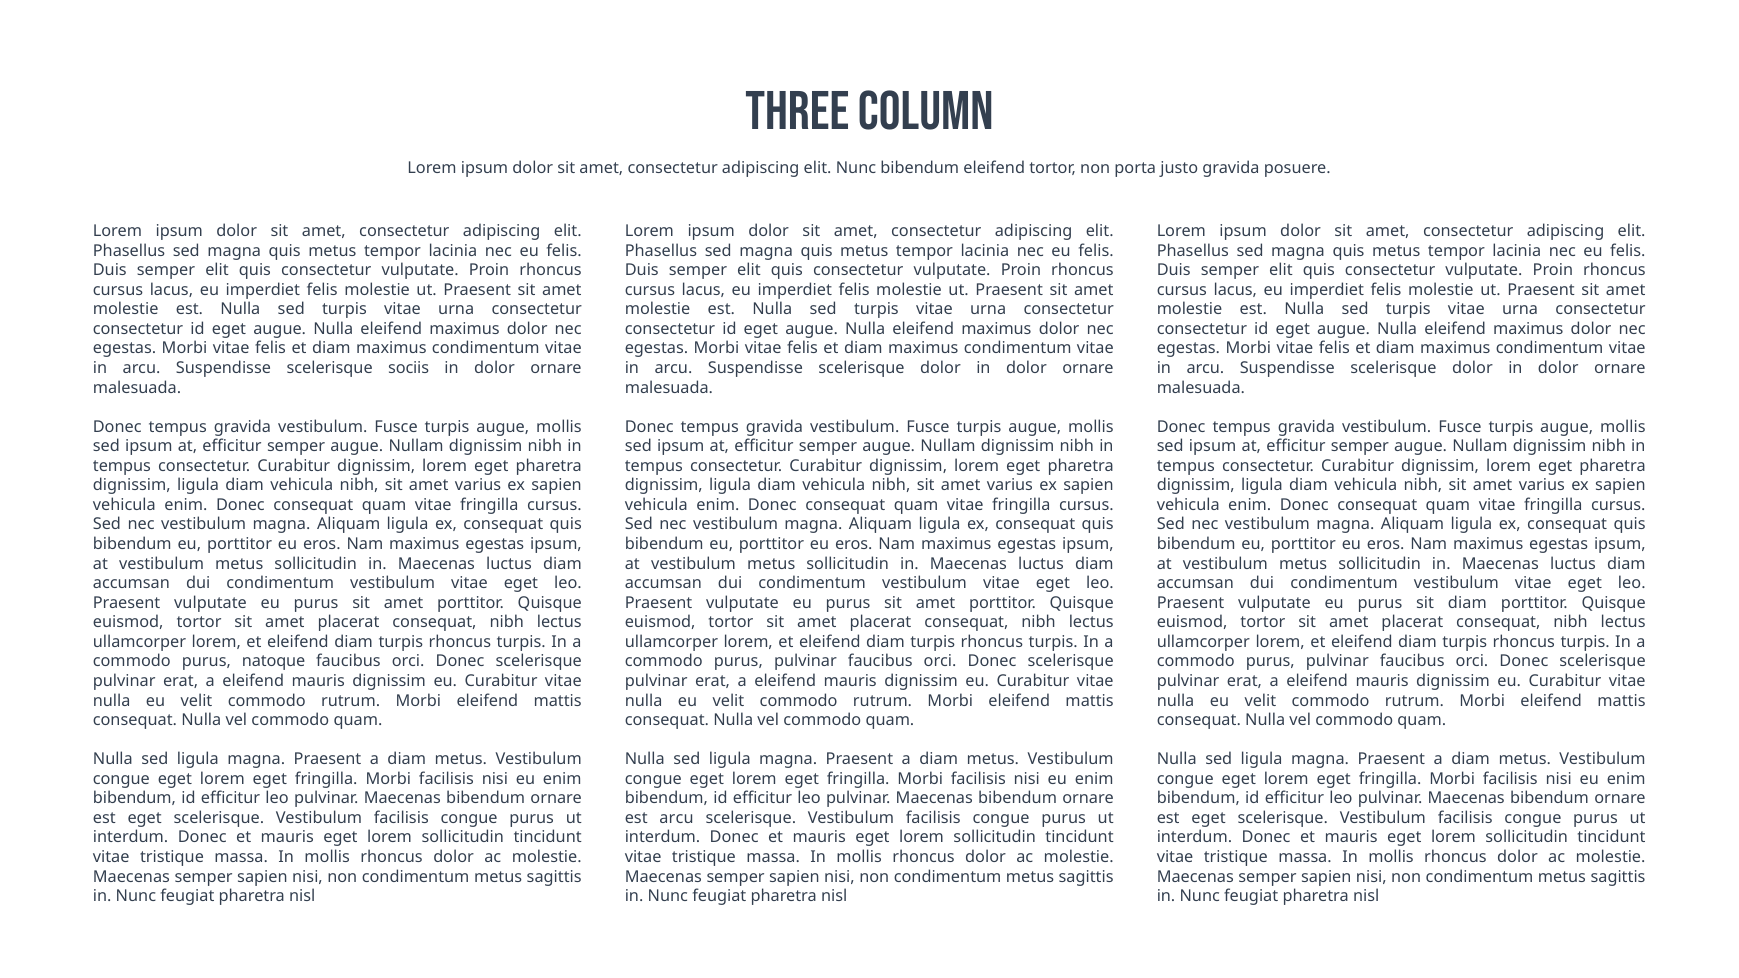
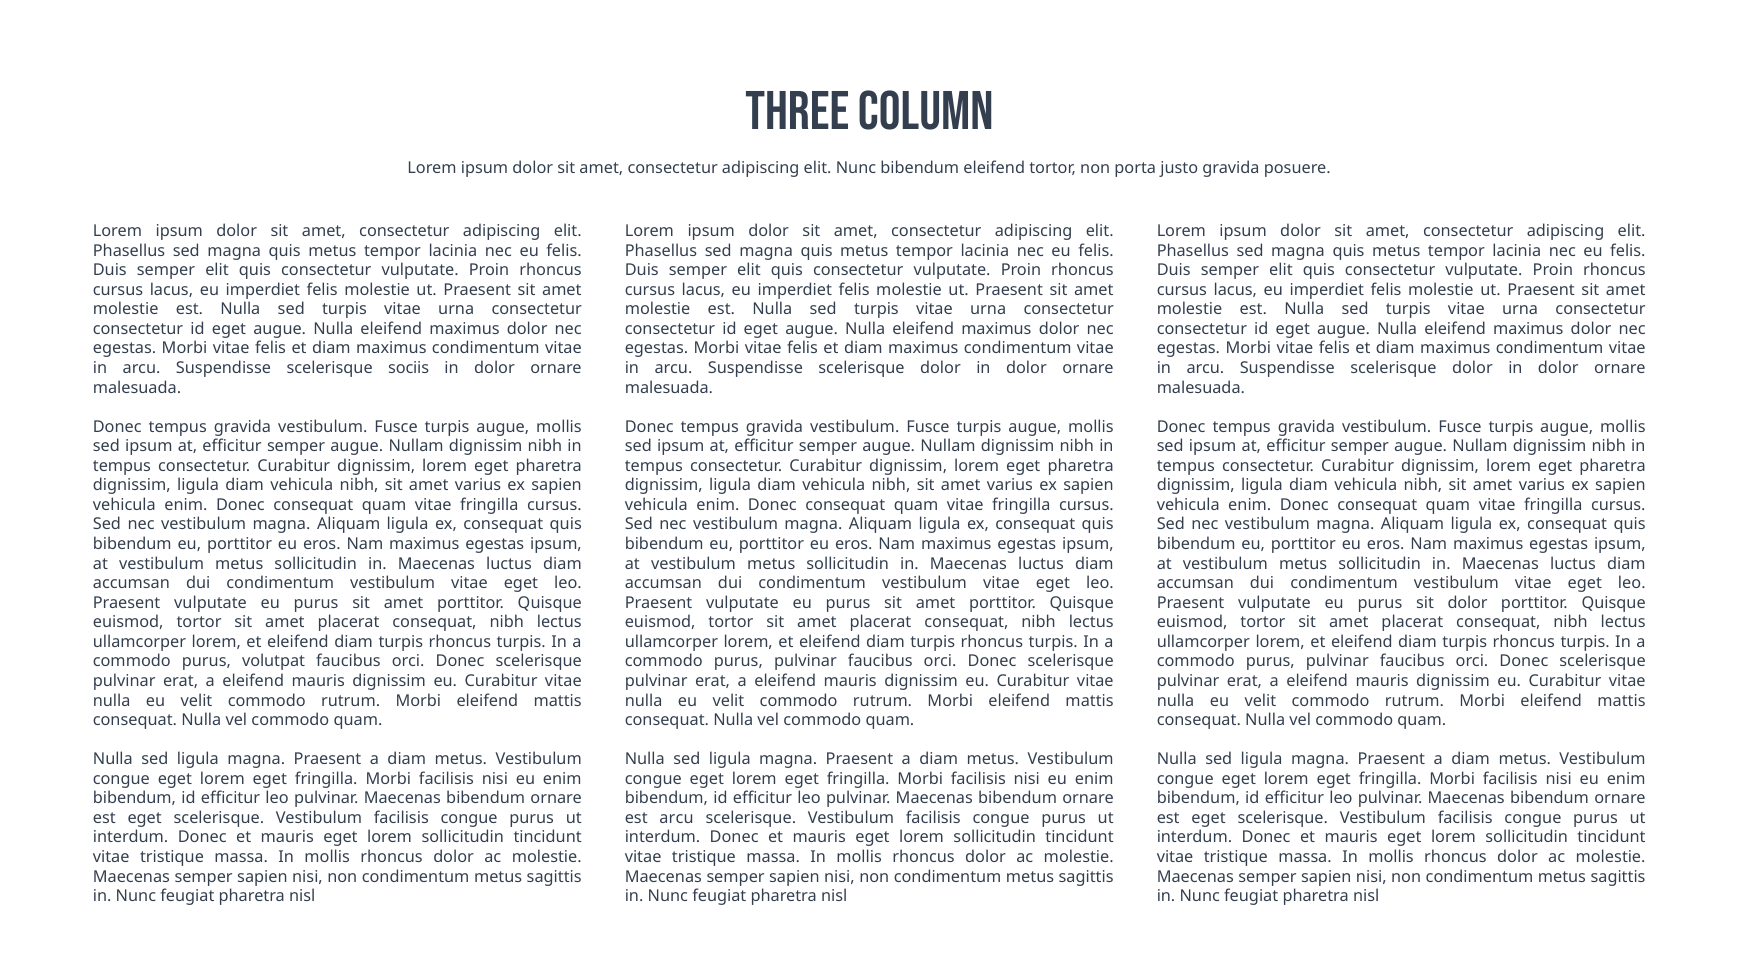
sit diam: diam -> dolor (1468, 603)
natoque: natoque -> volutpat (274, 662)
